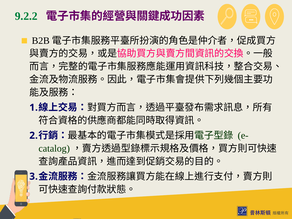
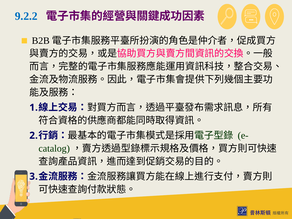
9.2.2 colour: green -> blue (26, 16)
